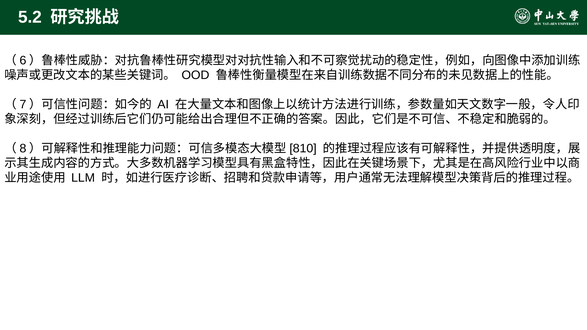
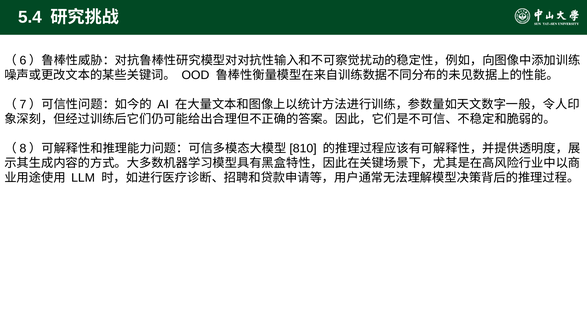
5.2: 5.2 -> 5.4 (30, 17)
